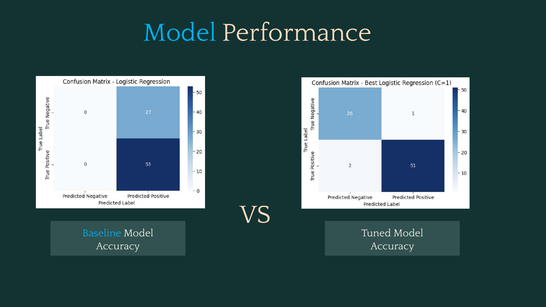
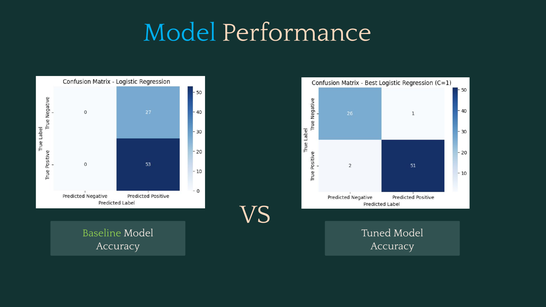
Baseline colour: light blue -> light green (102, 233)
